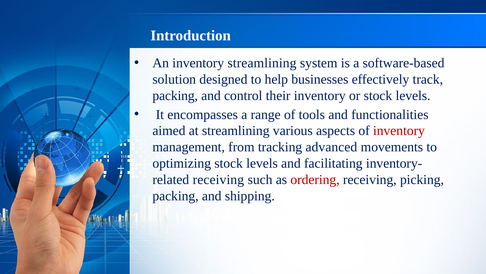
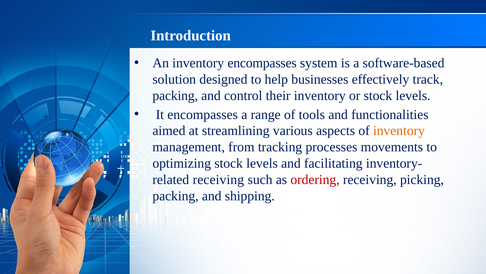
inventory streamlining: streamlining -> encompasses (262, 63)
inventory colour: red -> orange (399, 131)
advanced: advanced -> processes (331, 147)
